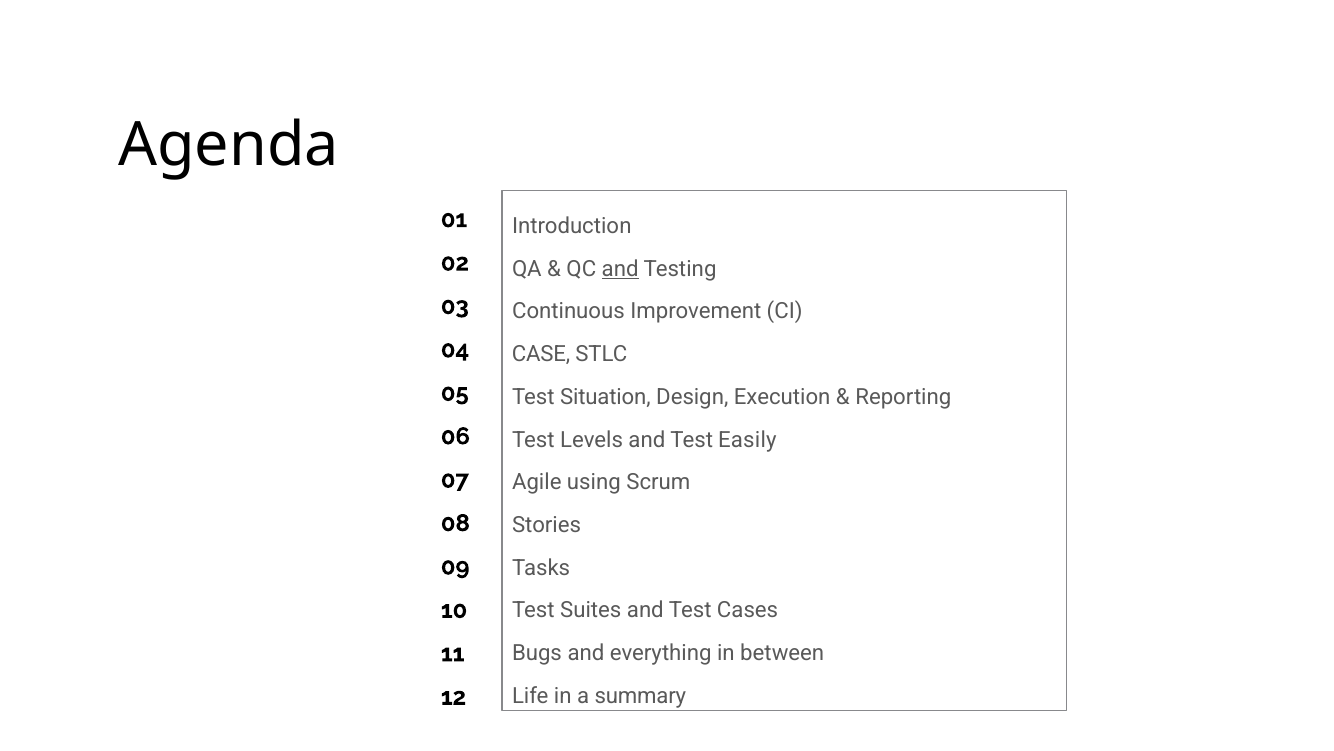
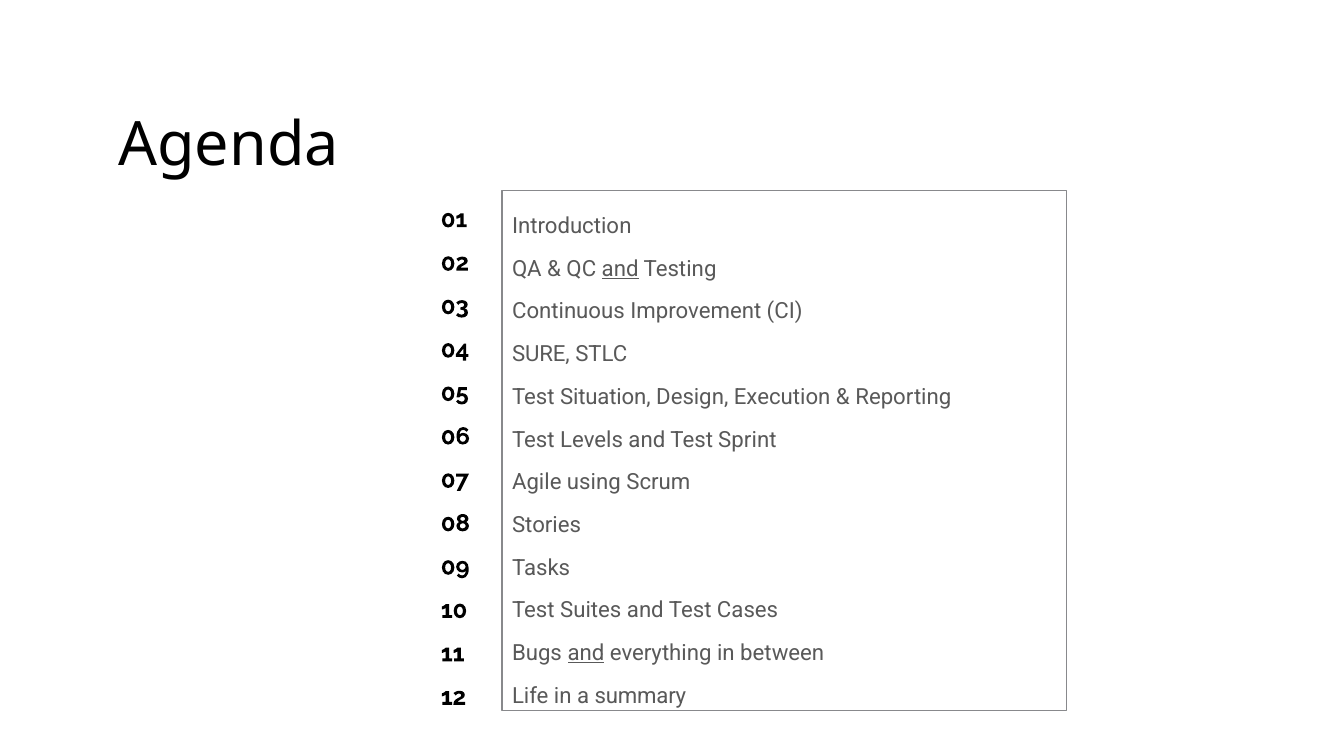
CASE: CASE -> SURE (541, 354)
Easily: Easily -> Sprint (747, 439)
and underline: none -> present (586, 653)
